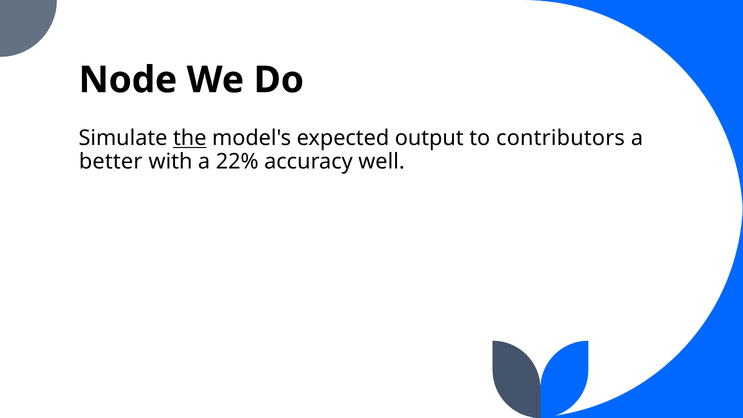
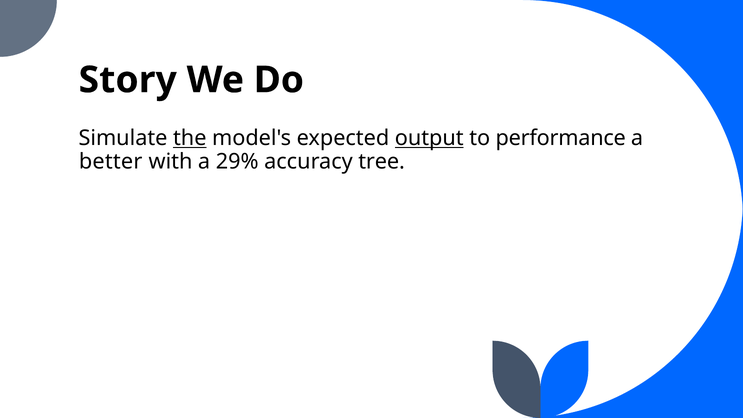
Node: Node -> Story (128, 80)
output underline: none -> present (429, 138)
contributors: contributors -> performance (561, 138)
22%: 22% -> 29% (237, 162)
well: well -> tree (382, 162)
